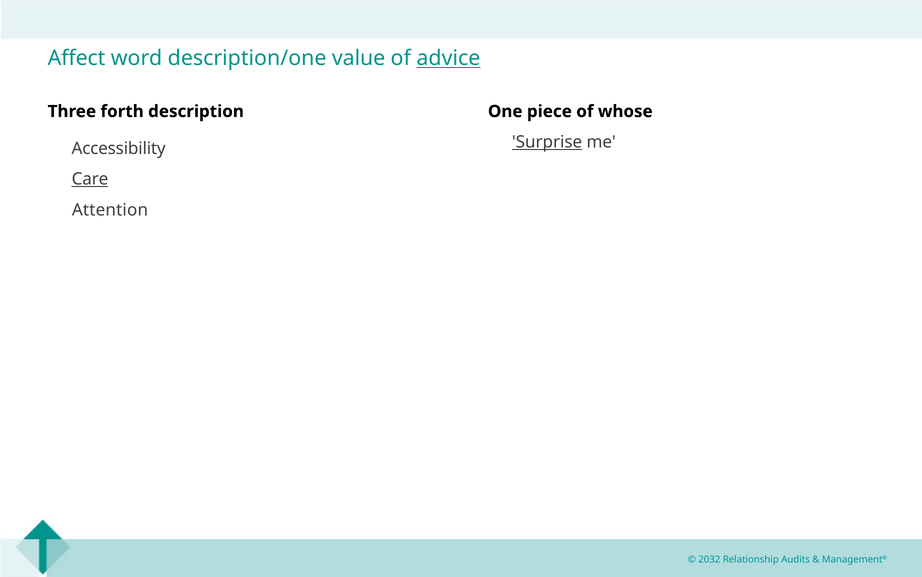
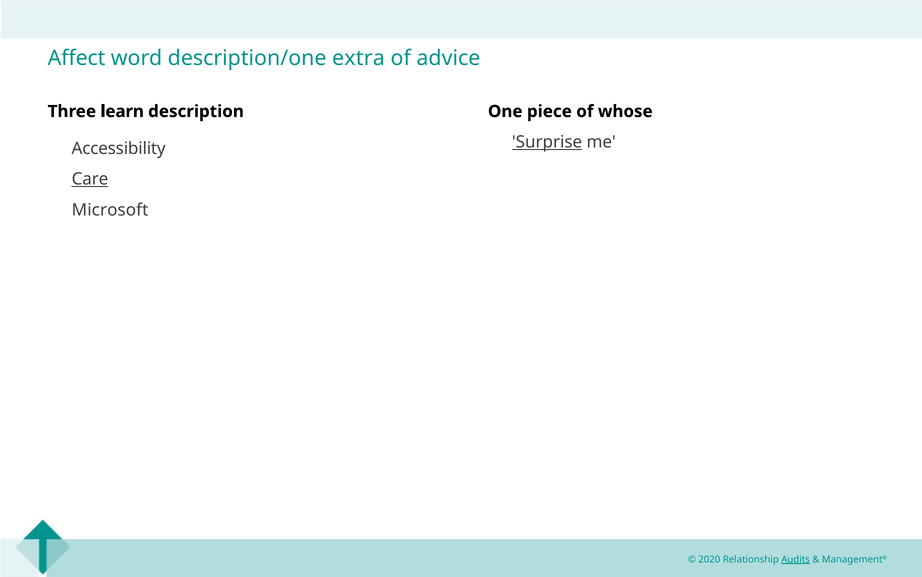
value: value -> extra (358, 58)
advice underline: present -> none (448, 58)
forth: forth -> learn (122, 111)
Attention: Attention -> Microsoft (110, 210)
2032: 2032 -> 2020 (709, 559)
Audits underline: none -> present (796, 559)
